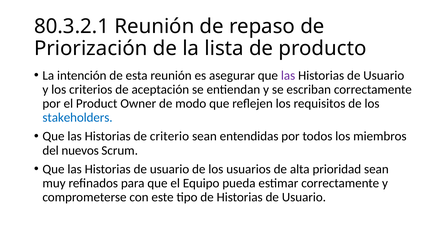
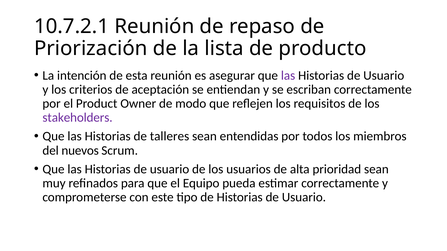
80.3.2.1: 80.3.2.1 -> 10.7.2.1 (72, 26)
stakeholders colour: blue -> purple (78, 118)
criterio: criterio -> talleres (170, 137)
